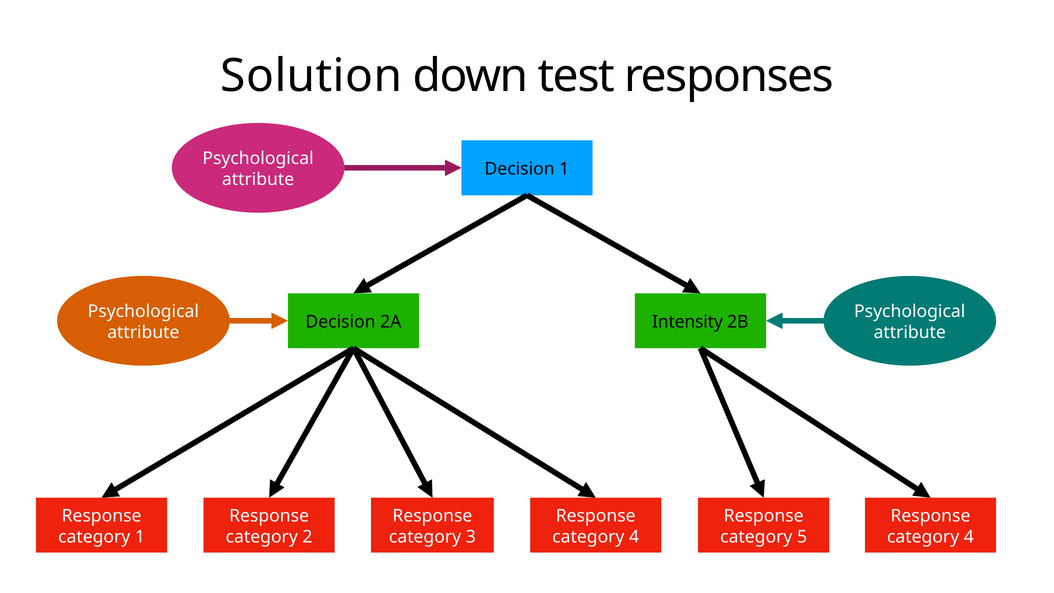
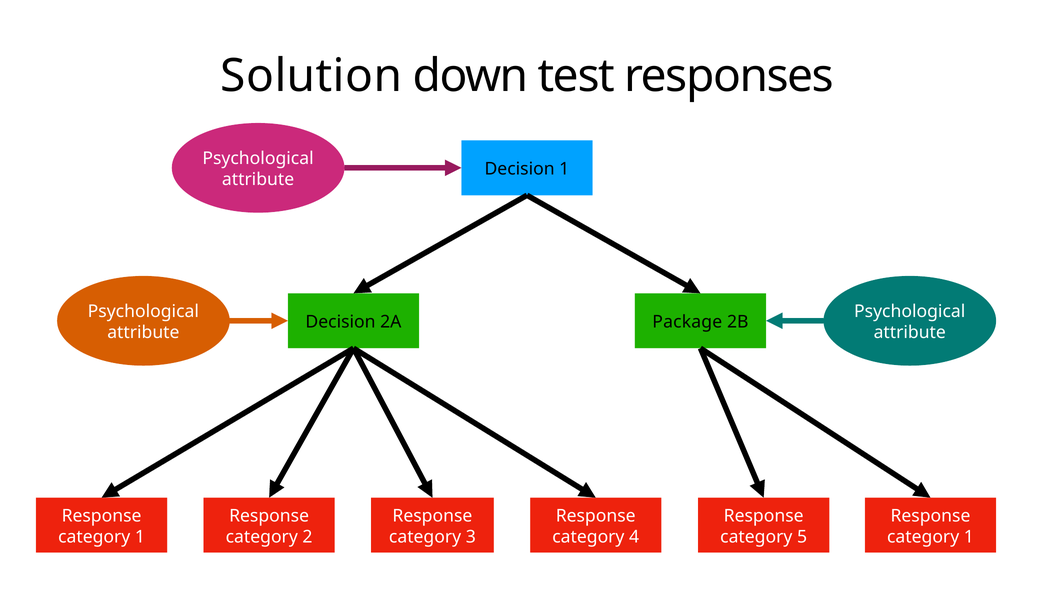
Intensity: Intensity -> Package (687, 322)
4: 4 -> 1 (969, 537)
